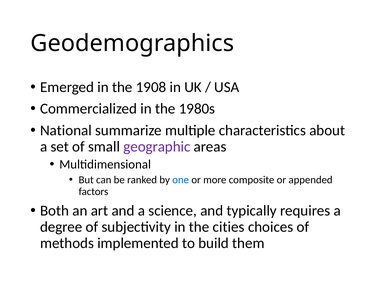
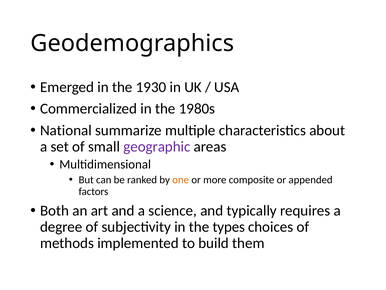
1908: 1908 -> 1930 (151, 87)
one colour: blue -> orange (181, 180)
cities: cities -> types (229, 227)
